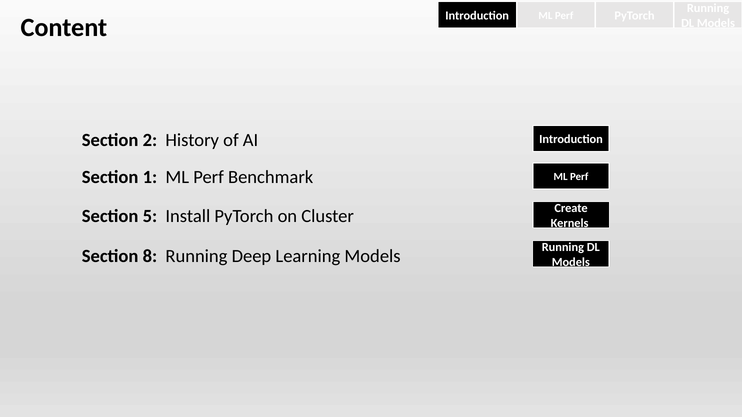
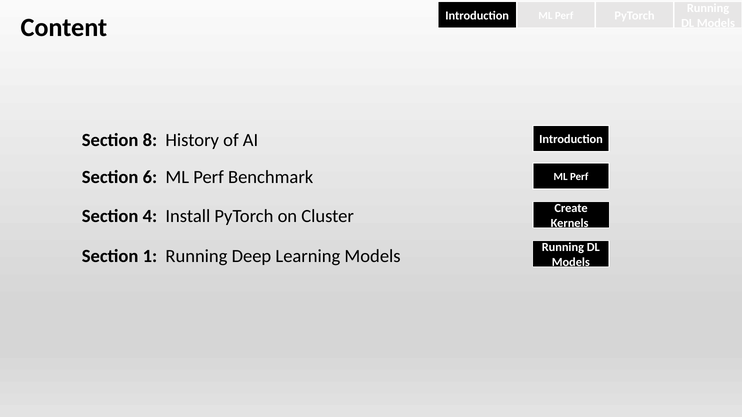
2: 2 -> 8 (150, 140)
1: 1 -> 6 (150, 177)
5: 5 -> 4 (150, 216)
8: 8 -> 1 (150, 256)
